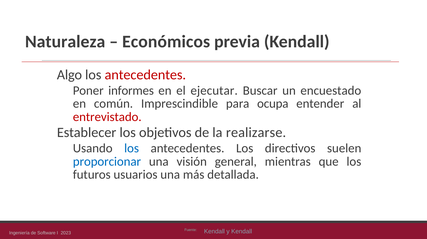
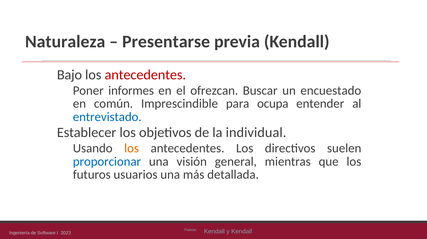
Económicos: Económicos -> Presentarse (166, 42)
Algo: Algo -> Bajo (69, 75)
ejecutar: ejecutar -> ofrezcan (214, 91)
entrevistado colour: red -> blue (107, 117)
realizarse: realizarse -> individual (256, 133)
los colour: blue -> orange (132, 149)
